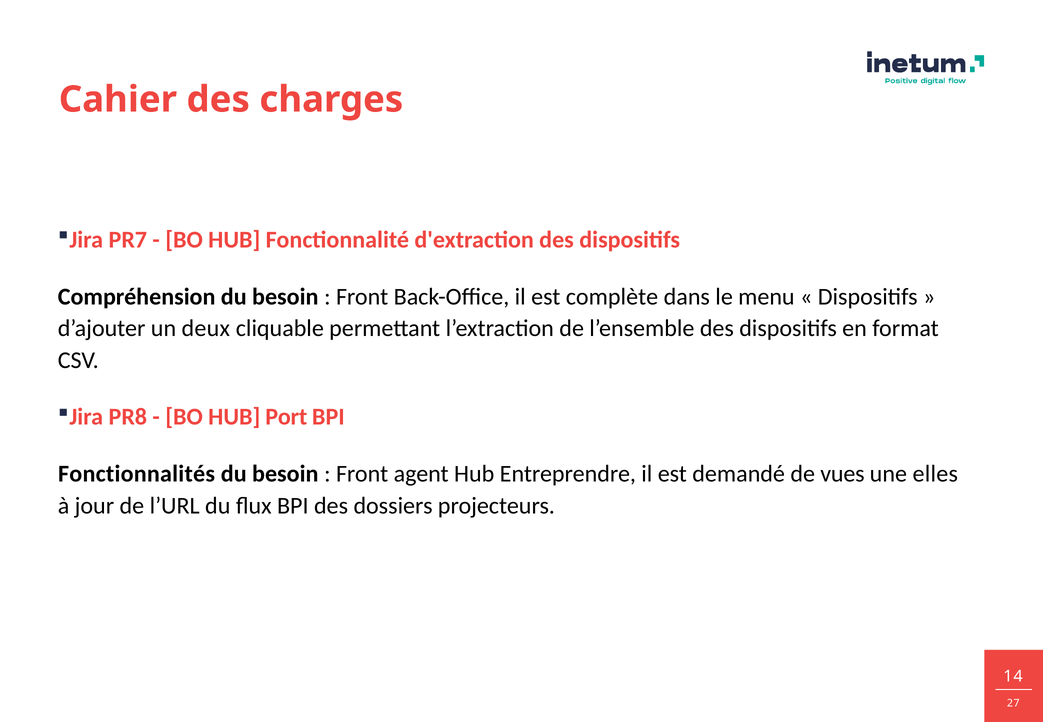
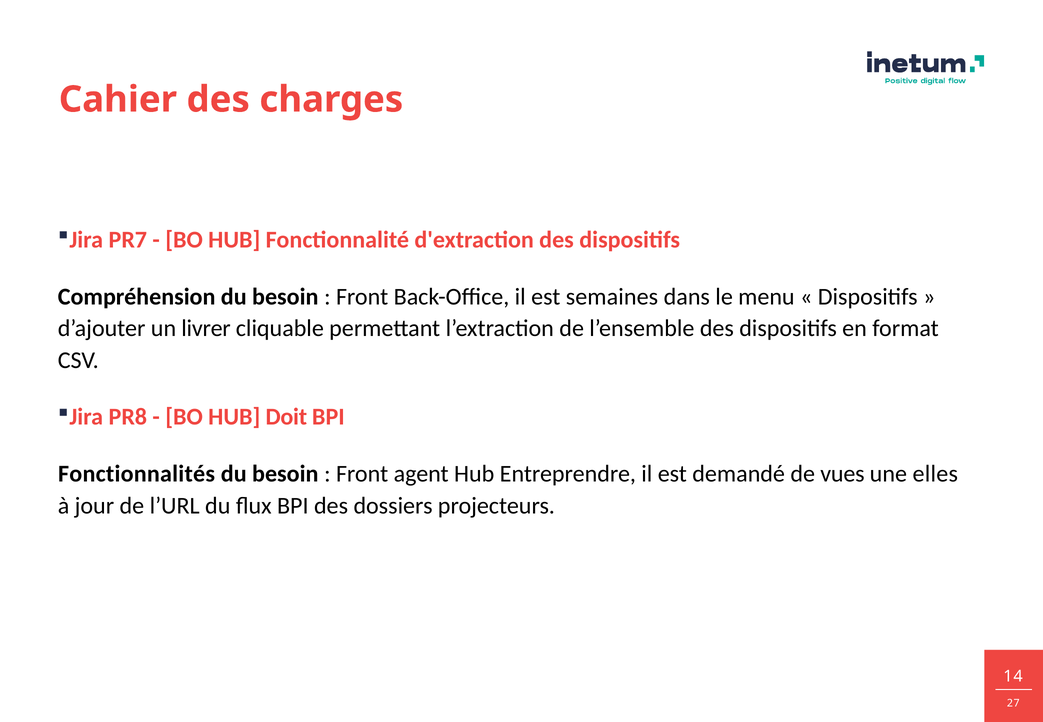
complète: complète -> semaines (612, 297)
deux: deux -> livrer (206, 328)
Port: Port -> Doit (286, 417)
